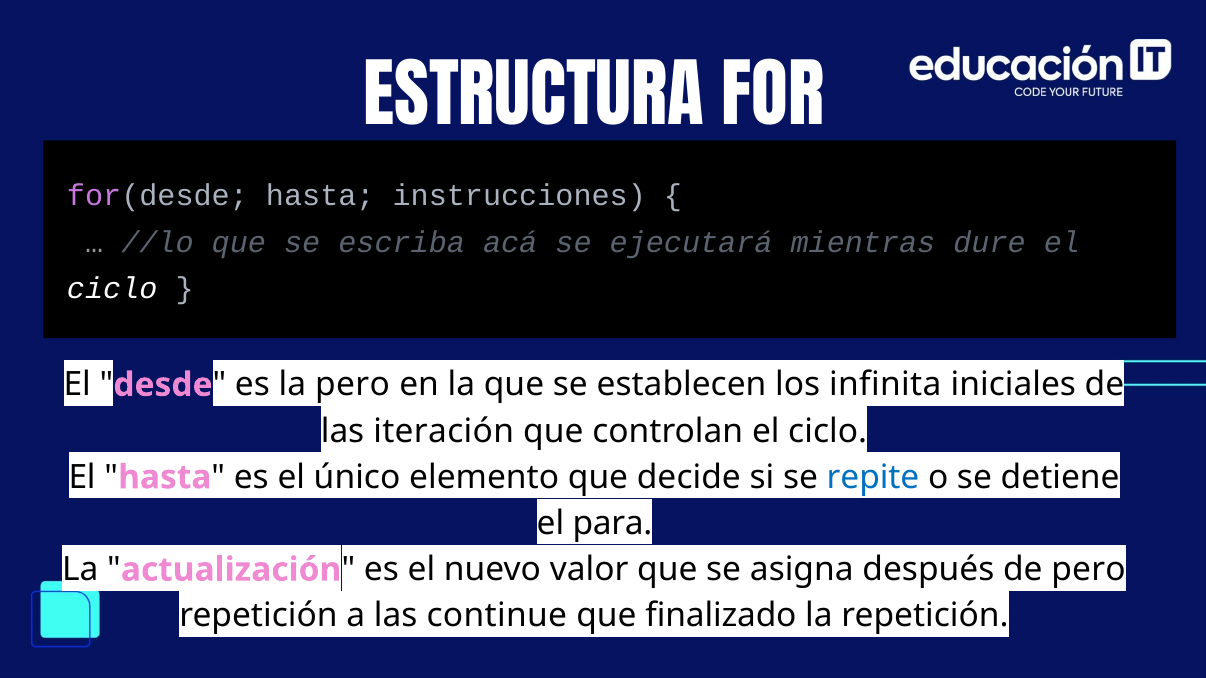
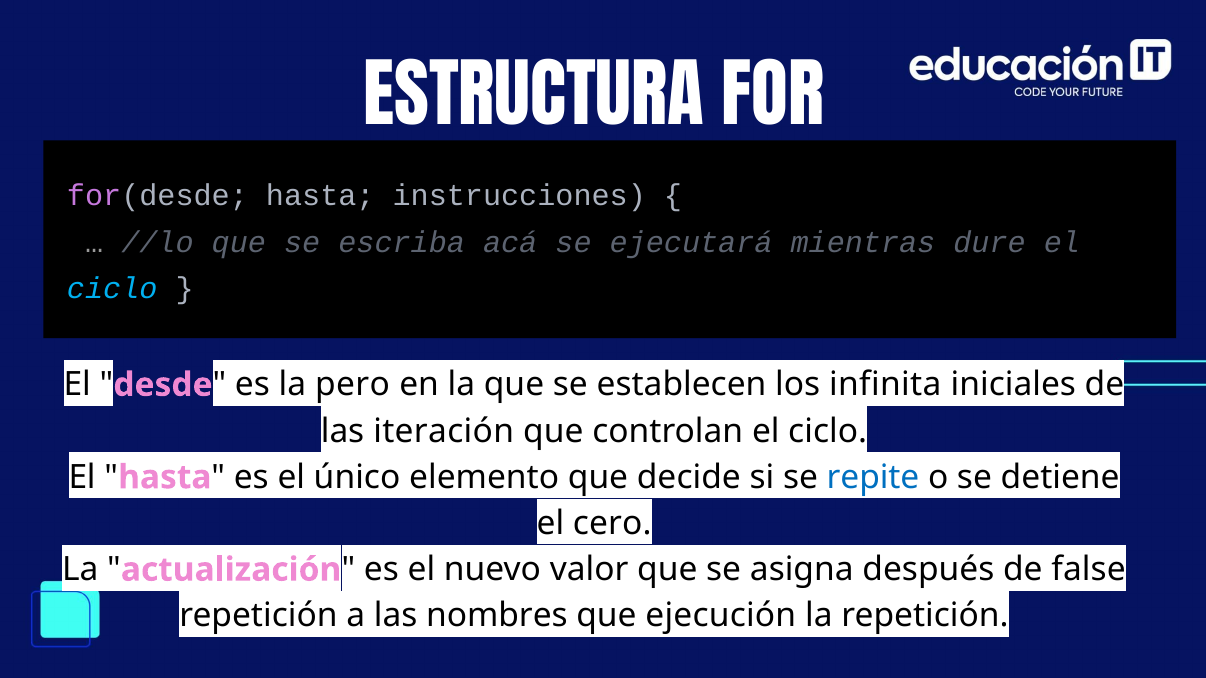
ciclo colour: white -> light blue (112, 289)
para: para -> cero (612, 524)
de pero: pero -> false (1089, 570)
continue: continue -> nombres (497, 616)
finalizado: finalizado -> ejecución (721, 616)
